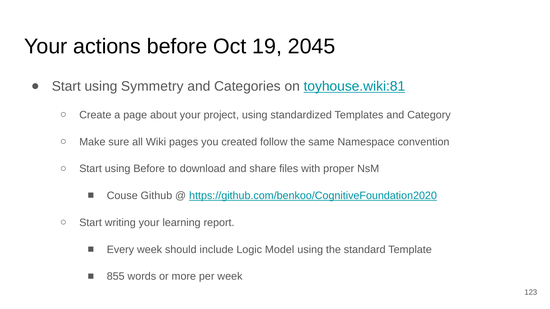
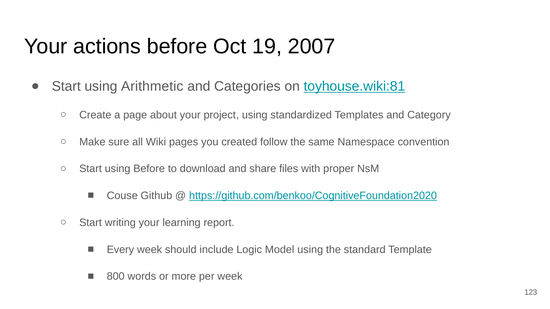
2045: 2045 -> 2007 (312, 47)
Symmetry: Symmetry -> Arithmetic (152, 86)
855: 855 -> 800 (116, 277)
